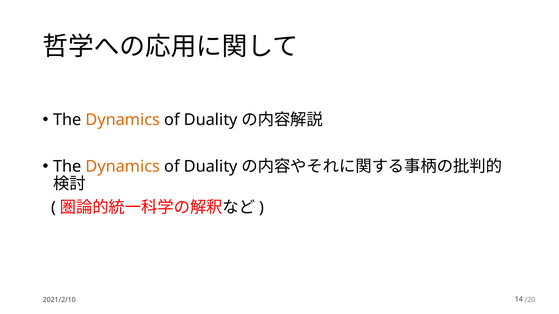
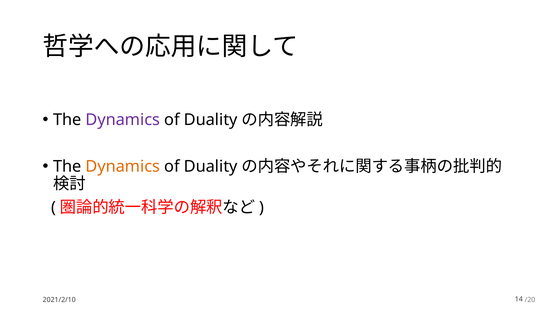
Dynamics colour: orange -> purple (123, 120)
